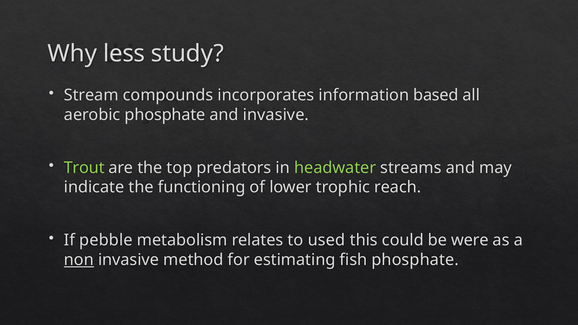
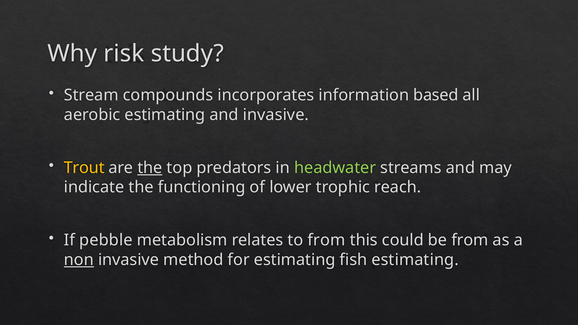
less: less -> risk (124, 54)
aerobic phosphate: phosphate -> estimating (165, 115)
Trout colour: light green -> yellow (84, 168)
the underline: none -> present (150, 168)
to used: used -> from (326, 240)
be were: were -> from (470, 240)
fish phosphate: phosphate -> estimating (415, 260)
